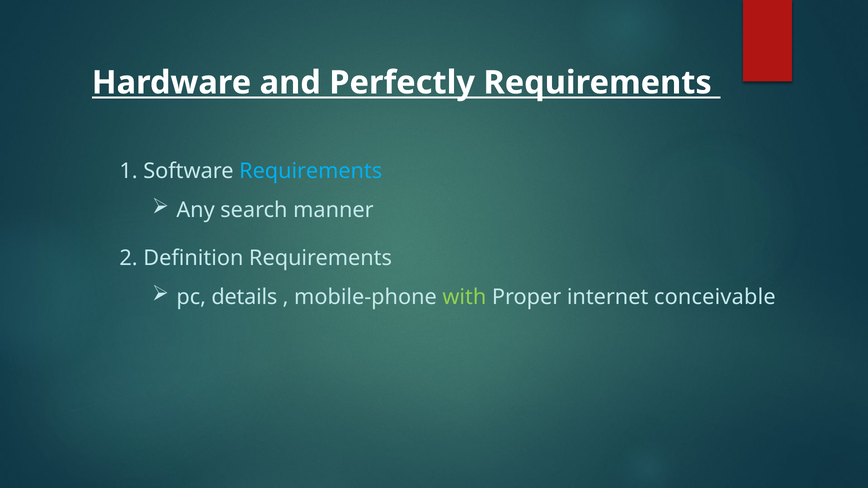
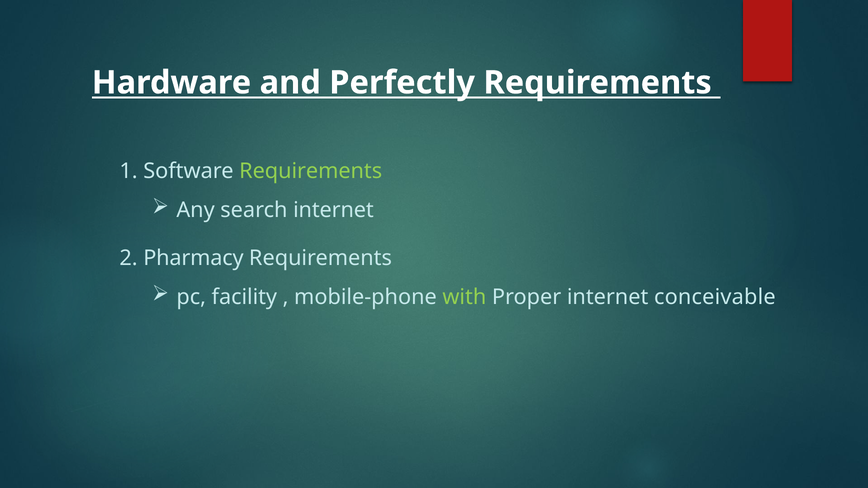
Requirements colour: light blue -> light green (311, 171)
search manner: manner -> internet (333, 210)
Definition: Definition -> Pharmacy (193, 258)
details: details -> facility (244, 297)
